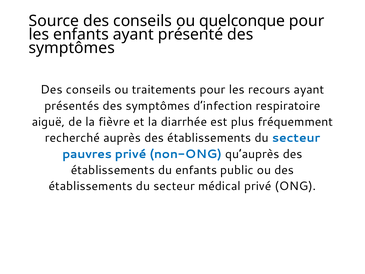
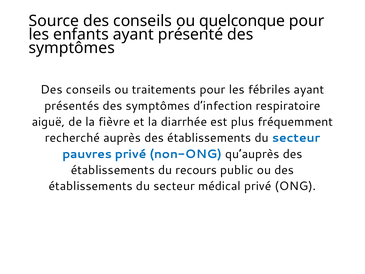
recours: recours -> fébriles (269, 90)
du enfants: enfants -> recours (196, 170)
